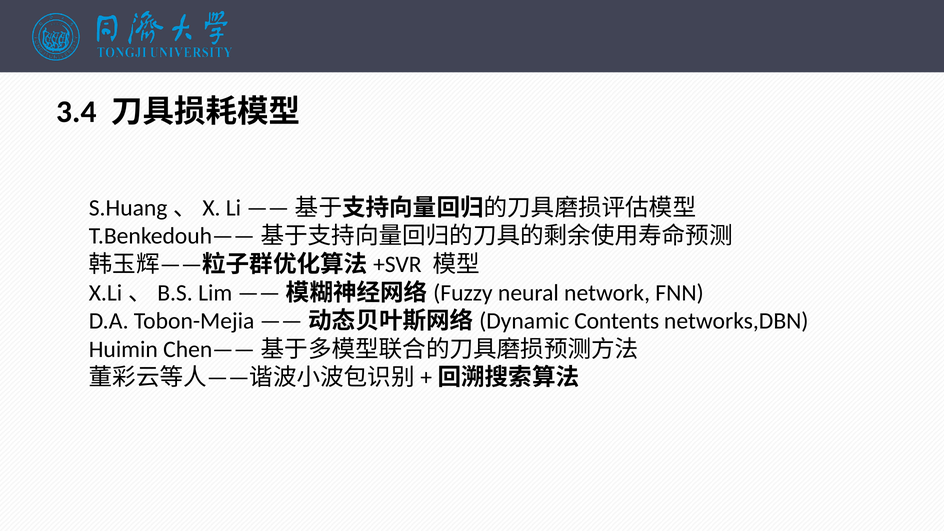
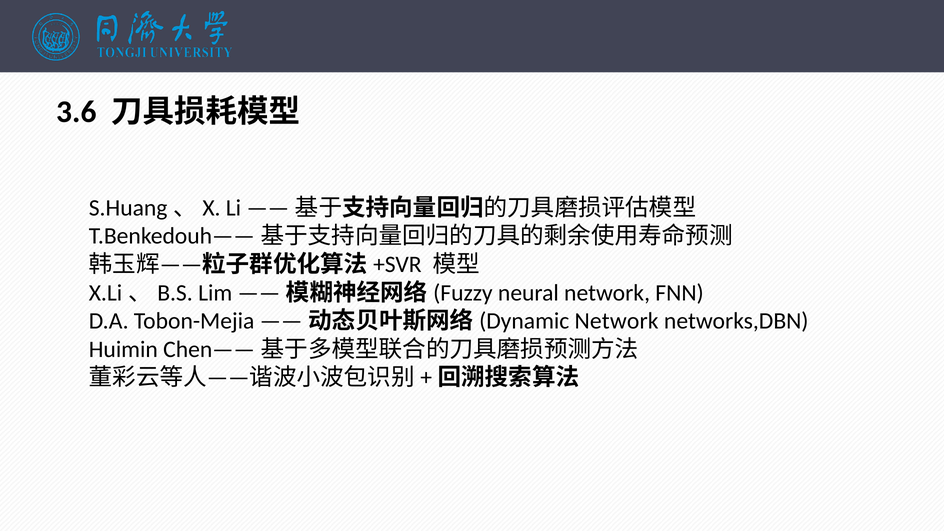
3.4: 3.4 -> 3.6 (77, 112)
Contents: Contents -> Network (617, 321)
